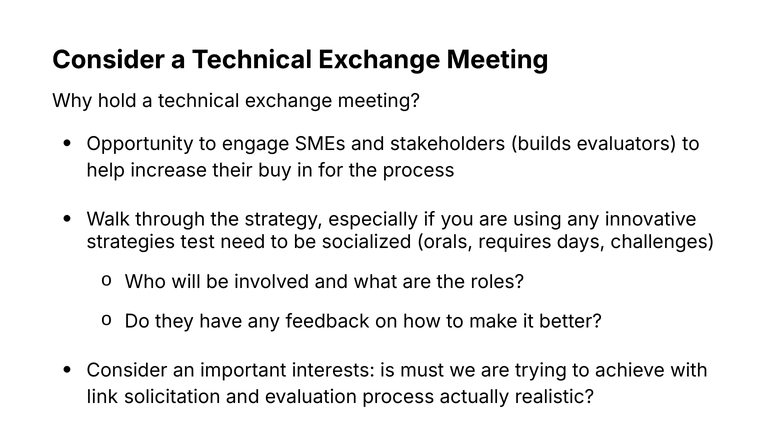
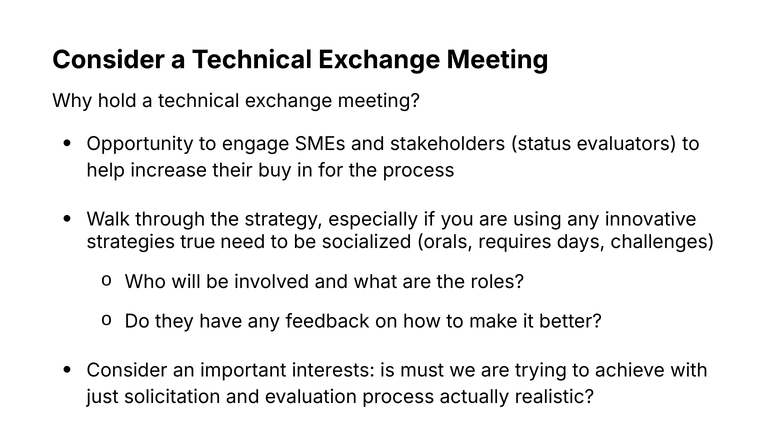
builds: builds -> status (541, 144)
test: test -> true (198, 243)
link: link -> just (103, 398)
